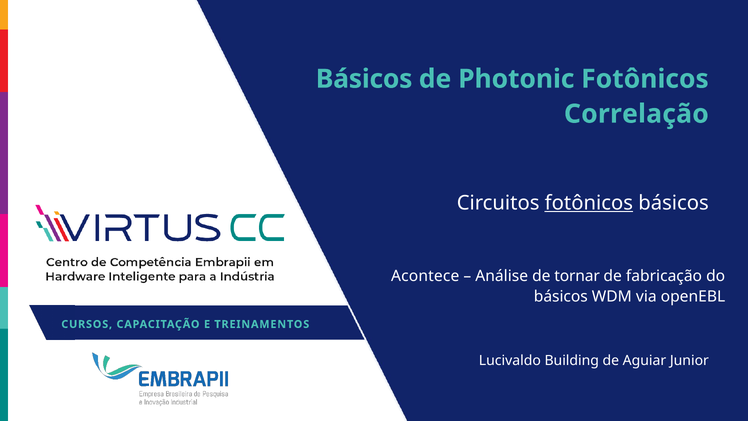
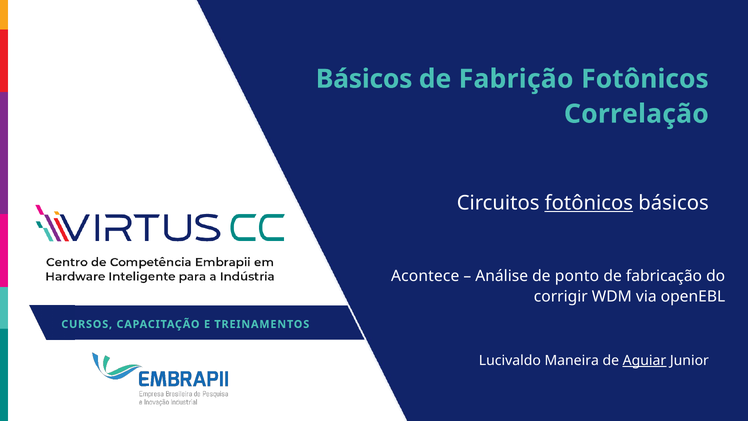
Photonic: Photonic -> Fabrição (516, 79)
tornar: tornar -> ponto (577, 276)
básicos: básicos -> corrigir (561, 296)
Building: Building -> Maneira (572, 360)
Aguiar underline: none -> present (644, 360)
